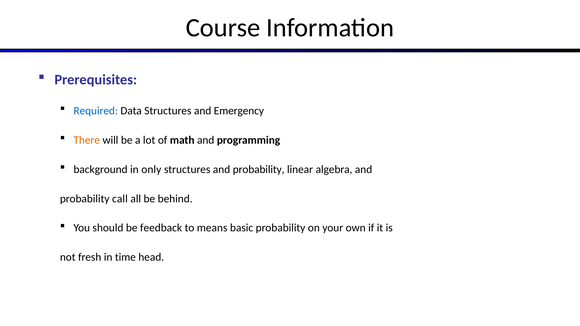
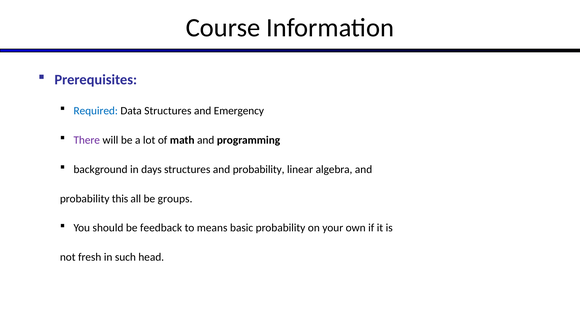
There colour: orange -> purple (87, 140)
only: only -> days (151, 169)
call: call -> this (120, 199)
behind: behind -> groups (175, 199)
time: time -> such (125, 257)
